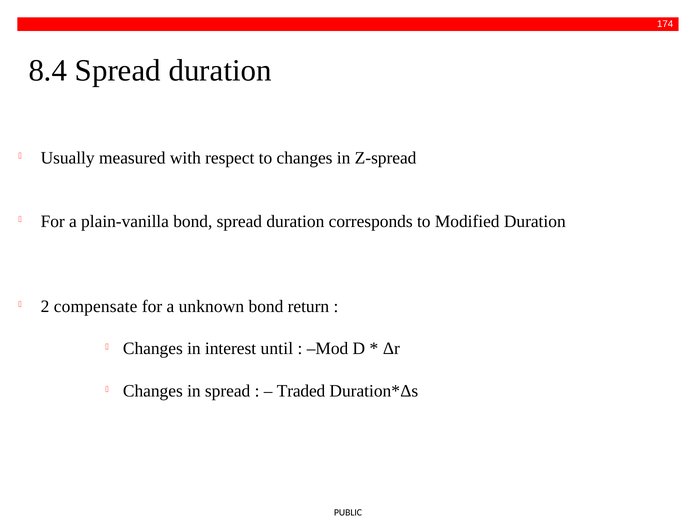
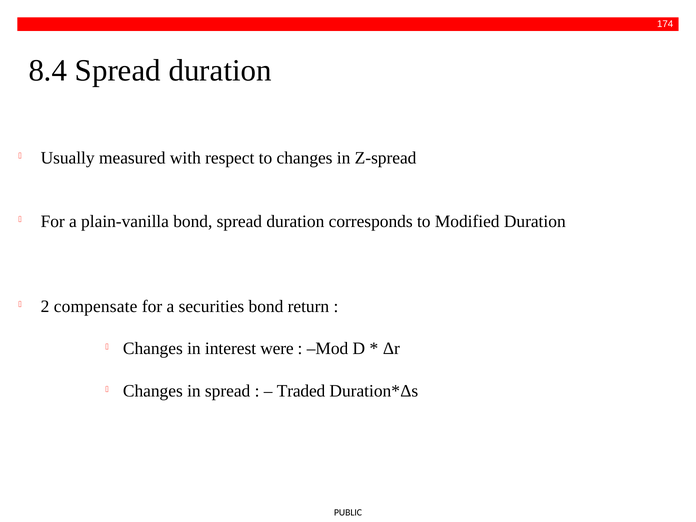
unknown: unknown -> securities (211, 306)
until: until -> were (277, 349)
